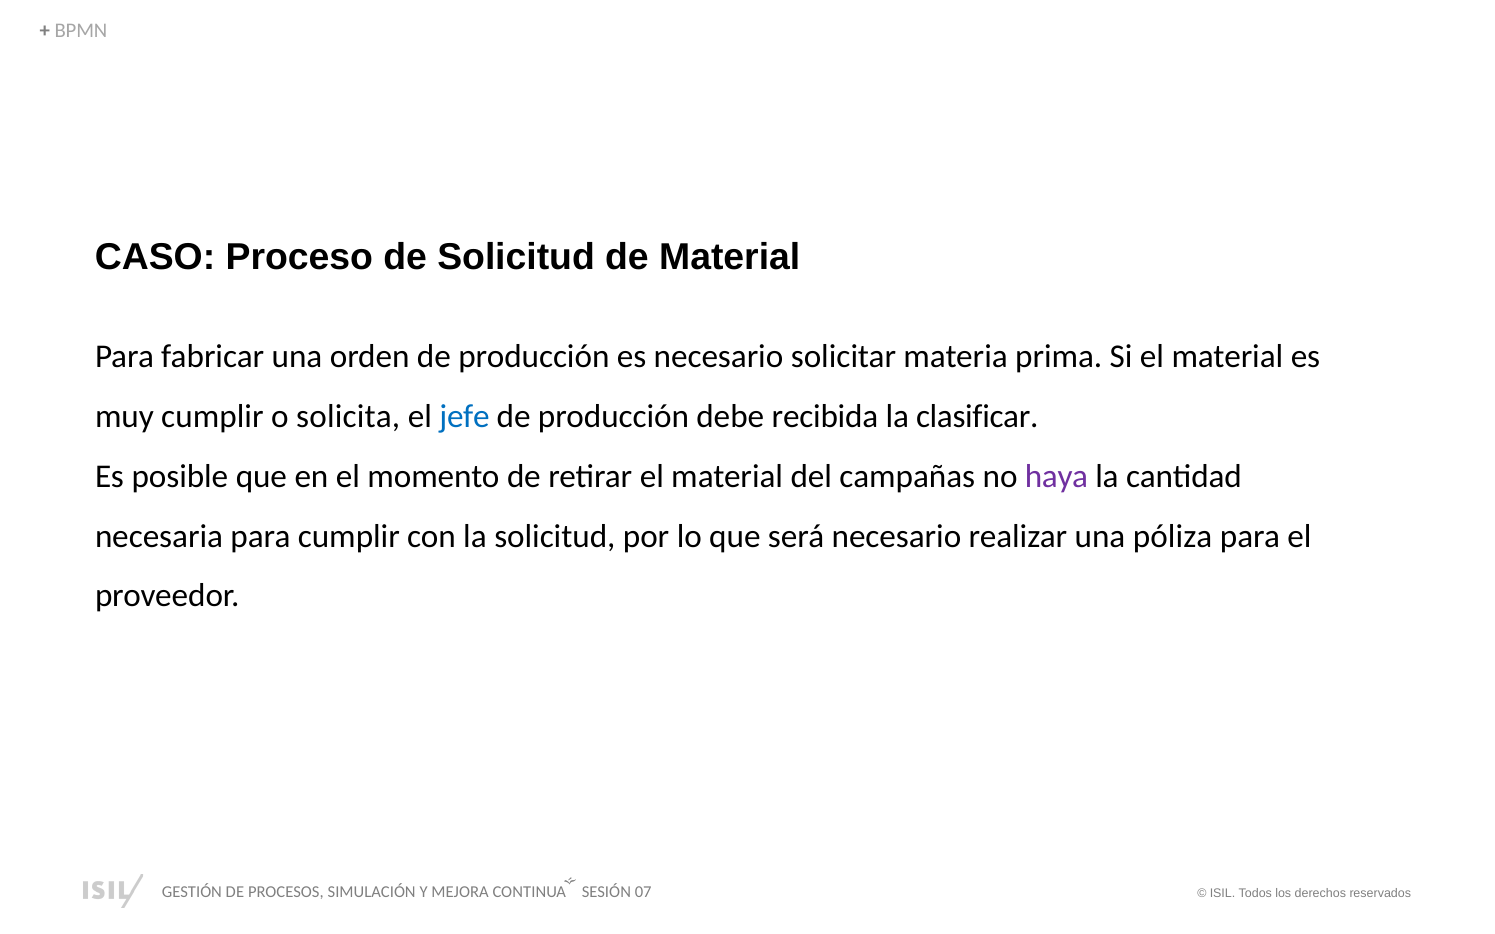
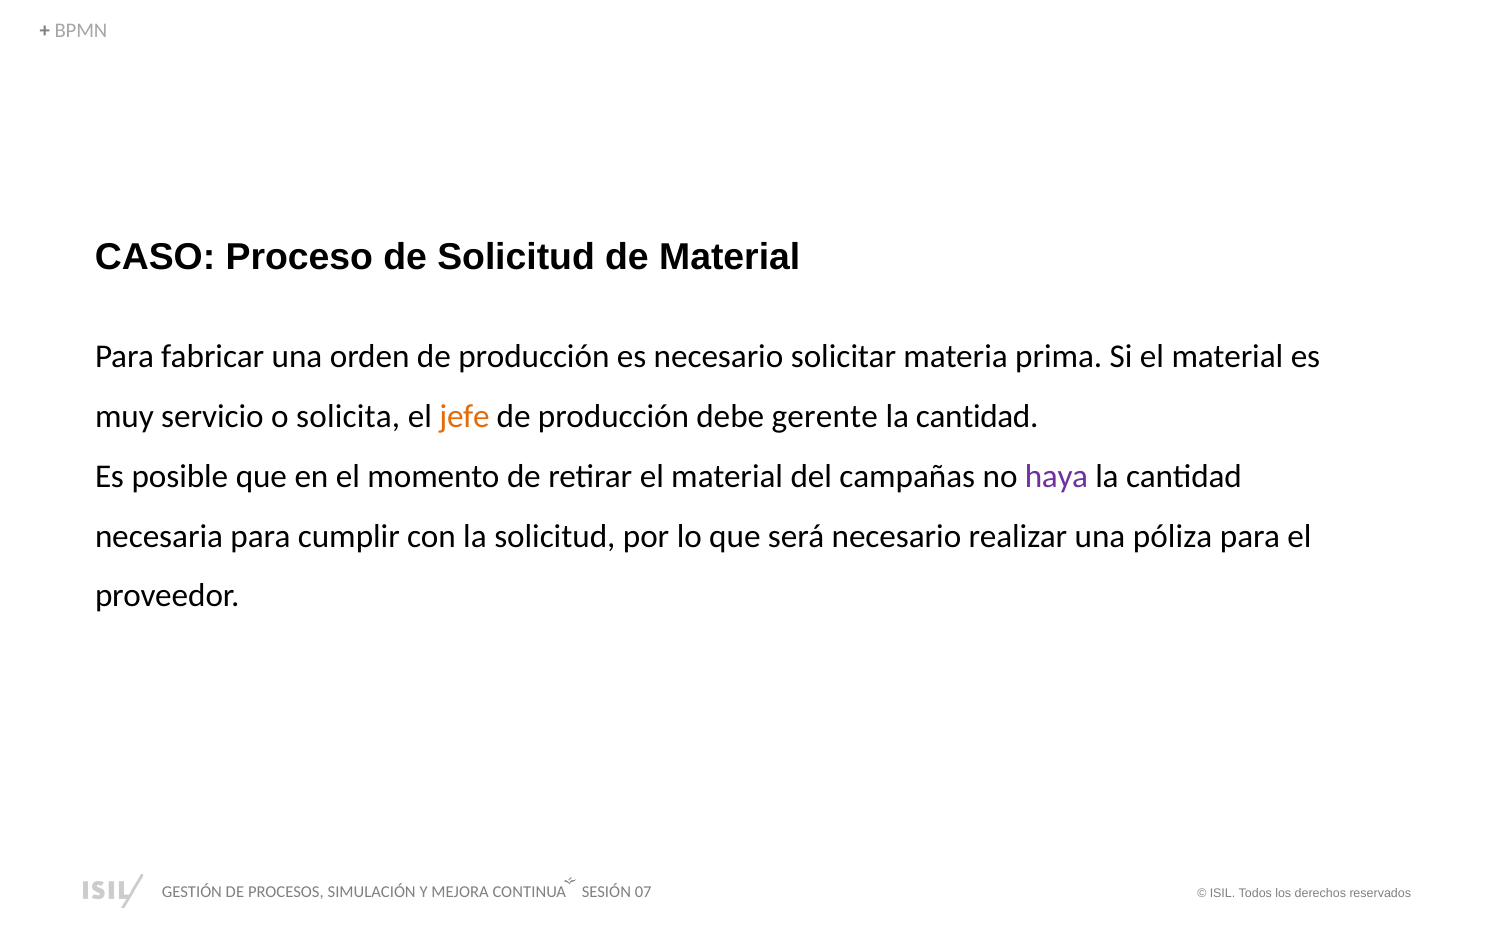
muy cumplir: cumplir -> servicio (212, 417)
jefe colour: blue -> orange (464, 417)
recibida: recibida -> gerente (825, 417)
clasificar: clasificar -> cantidad (977, 417)
